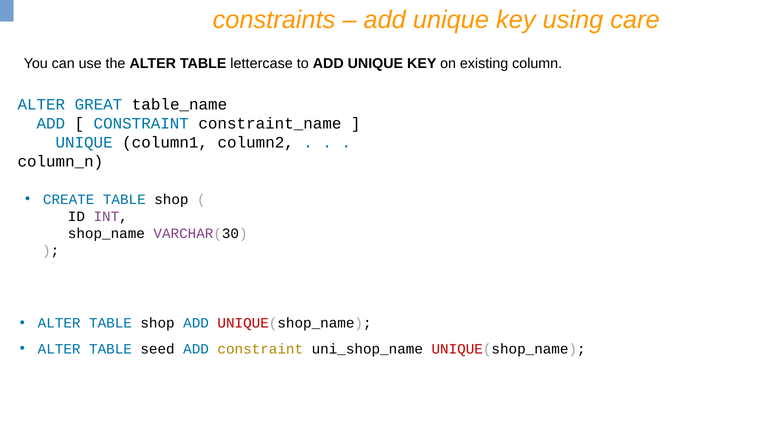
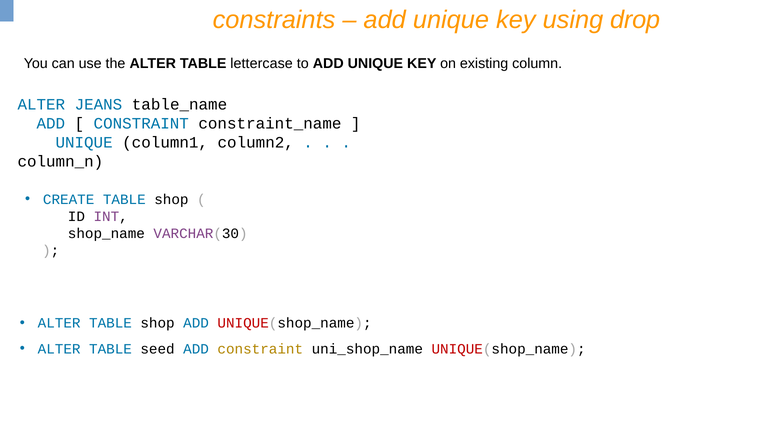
care: care -> drop (635, 20)
GREAT: GREAT -> JEANS (98, 104)
